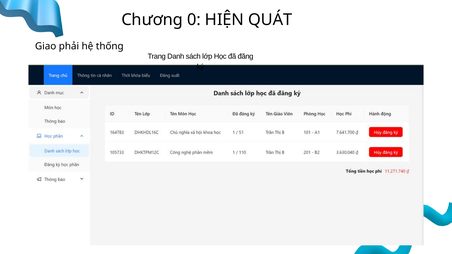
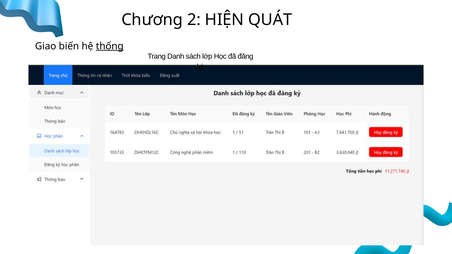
0: 0 -> 2 (194, 20)
phải: phải -> biến (69, 46)
thống underline: none -> present (110, 46)
